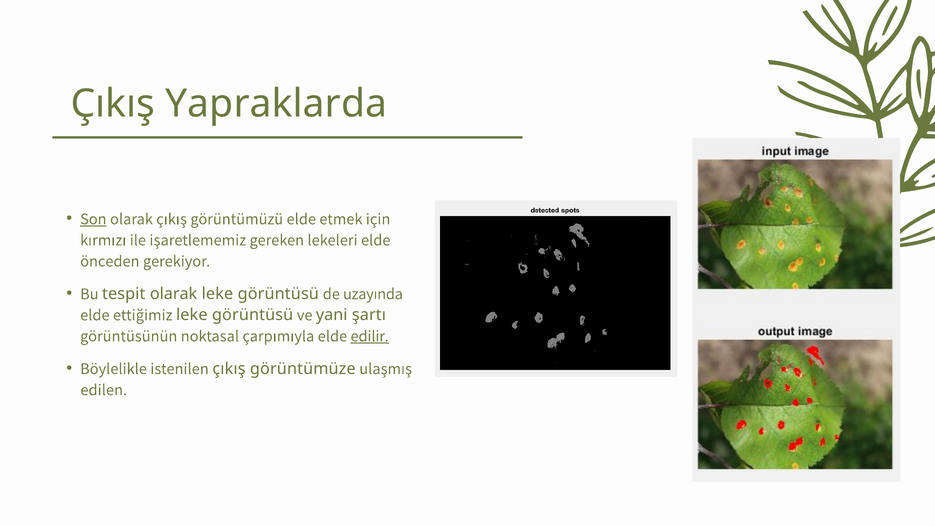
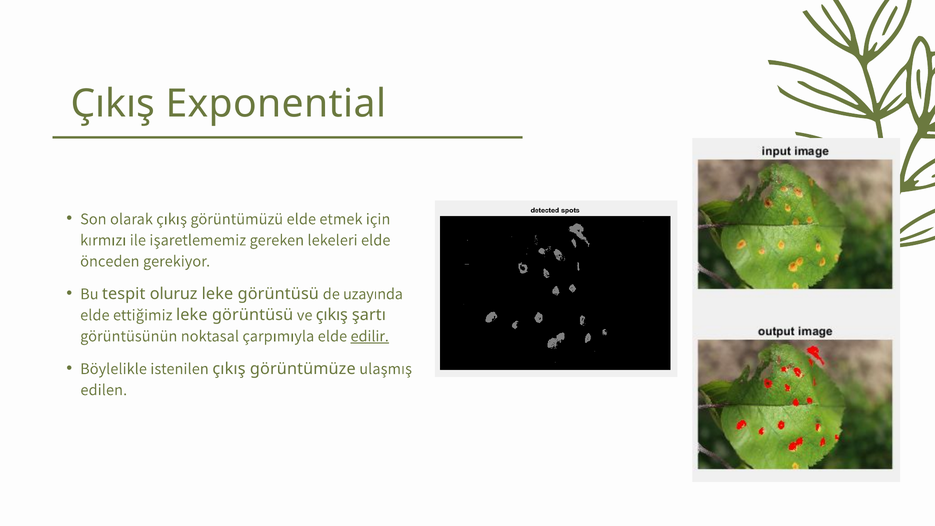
Yapraklarda: Yapraklarda -> Exponential (276, 104)
Son underline: present -> none (93, 219)
tespit olarak: olarak -> oluruz (174, 294)
ve yani: yani -> çıkış (332, 315)
